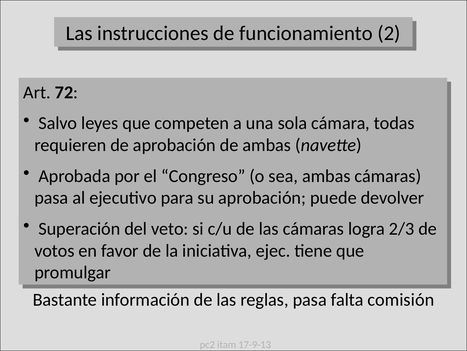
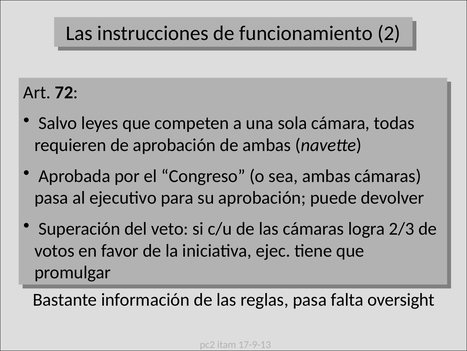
comisión: comisión -> oversight (401, 299)
